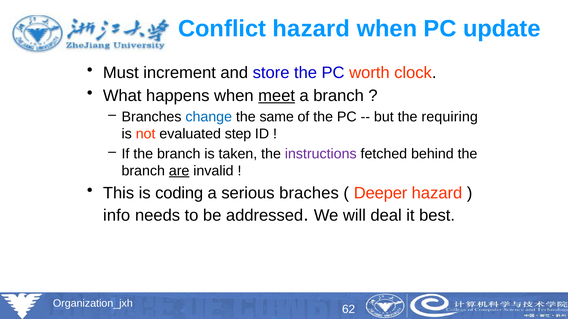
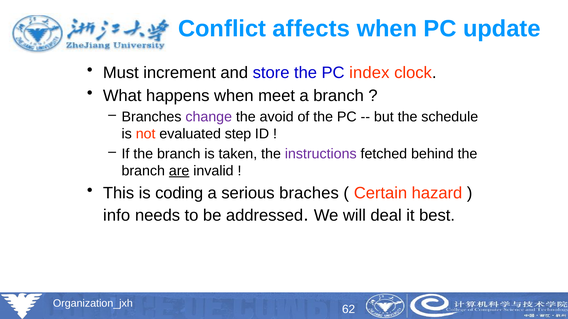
Conflict hazard: hazard -> affects (311, 29)
worth: worth -> index (369, 73)
meet underline: present -> none (277, 96)
change colour: blue -> purple (209, 117)
same: same -> avoid (277, 117)
requiring: requiring -> schedule (450, 117)
Deeper: Deeper -> Certain (380, 193)
